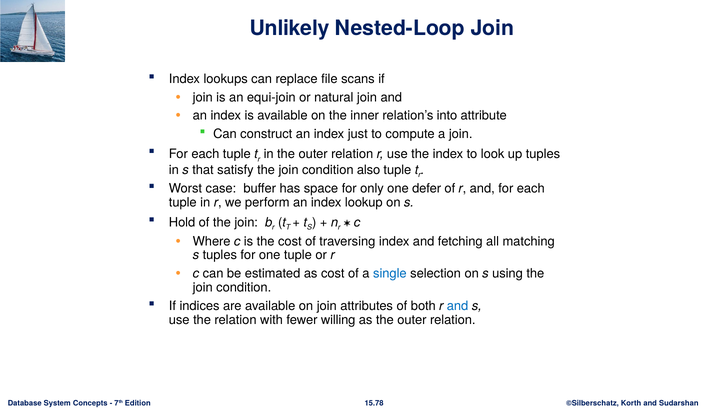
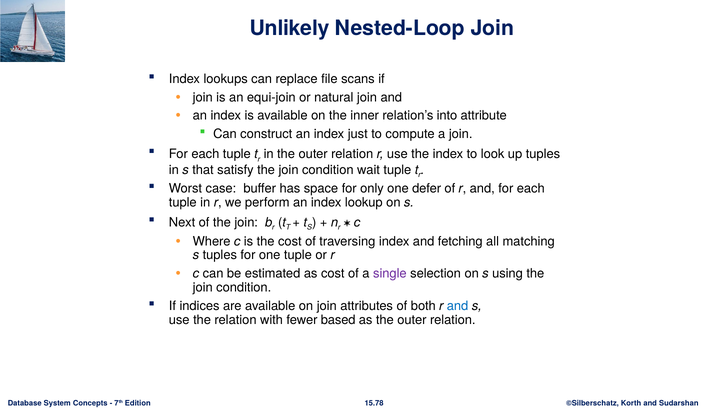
also: also -> wait (369, 170)
Hold: Hold -> Next (182, 222)
single colour: blue -> purple (390, 274)
willing: willing -> based (338, 320)
